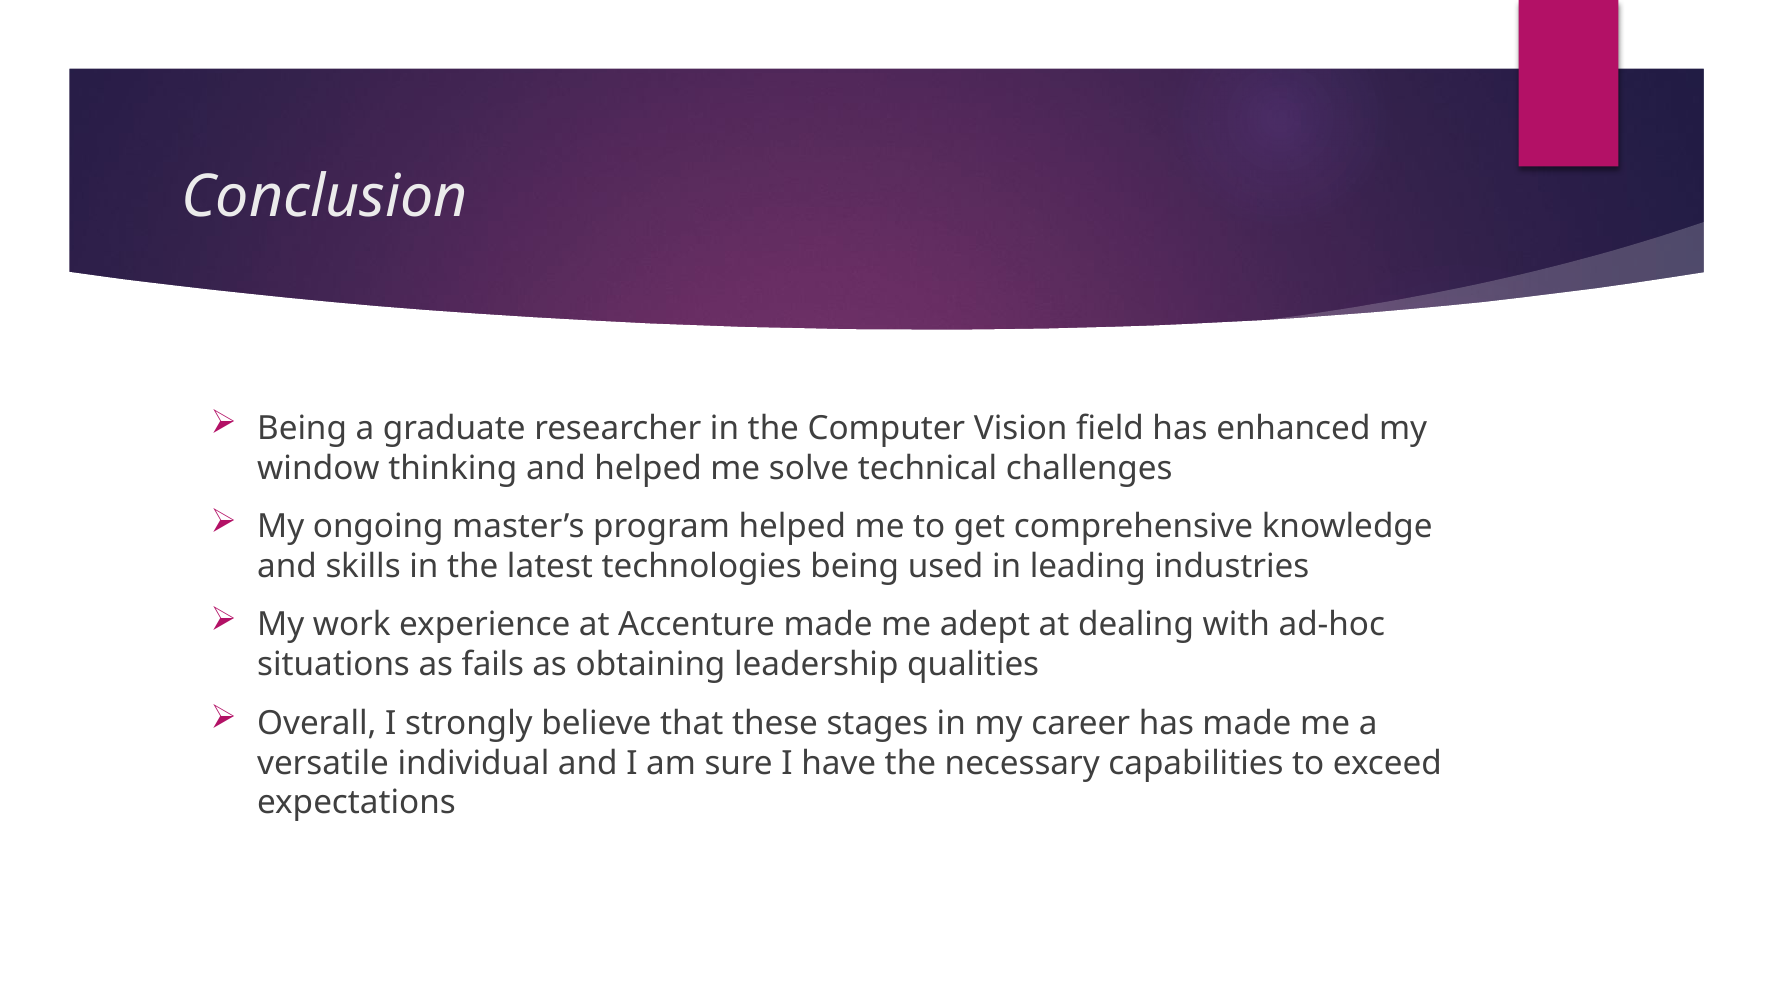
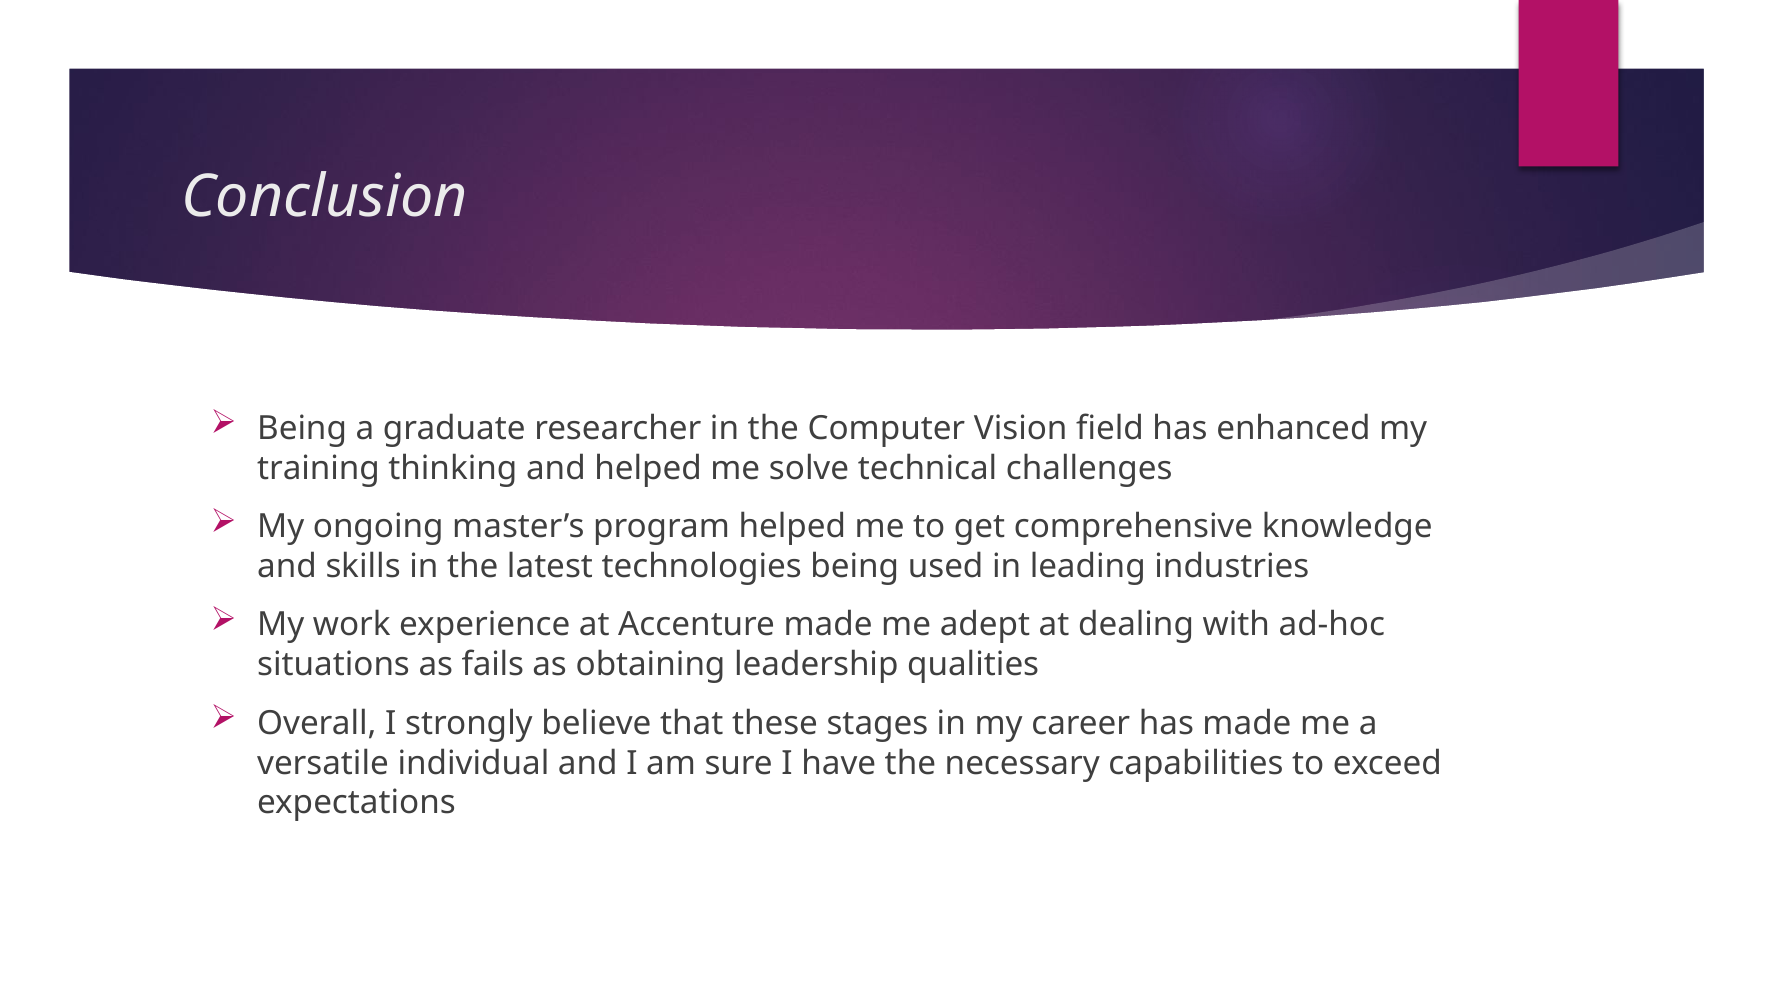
window: window -> training (319, 468)
